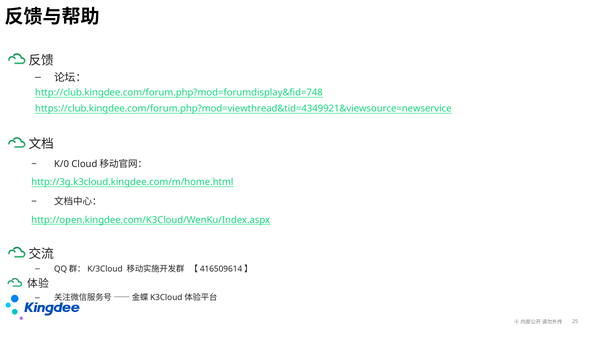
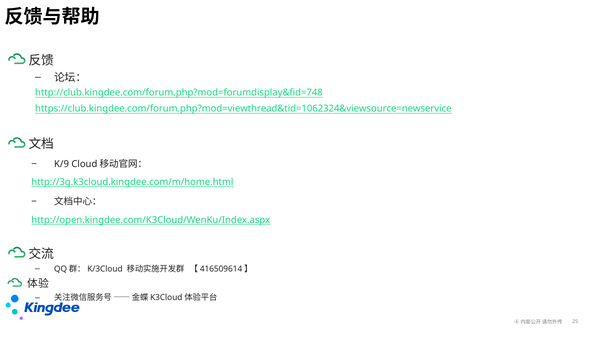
https://club.kingdee.com/forum.php?mod=viewthread&tid=4349921&viewsource=newservice: https://club.kingdee.com/forum.php?mod=viewthread&tid=4349921&viewsource=newservice -> https://club.kingdee.com/forum.php?mod=viewthread&tid=1062324&viewsource=newservice (243, 109)
K/0: K/0 -> K/9 (62, 164)
